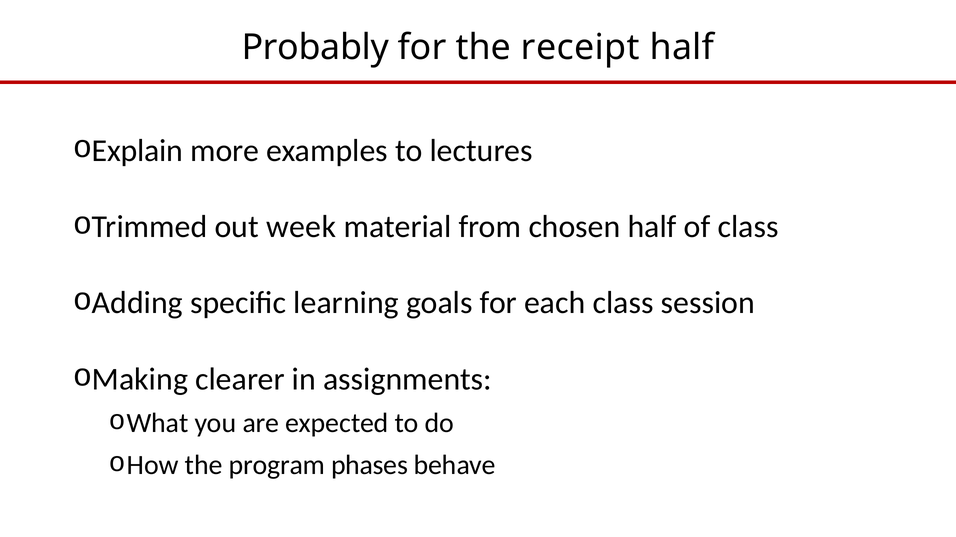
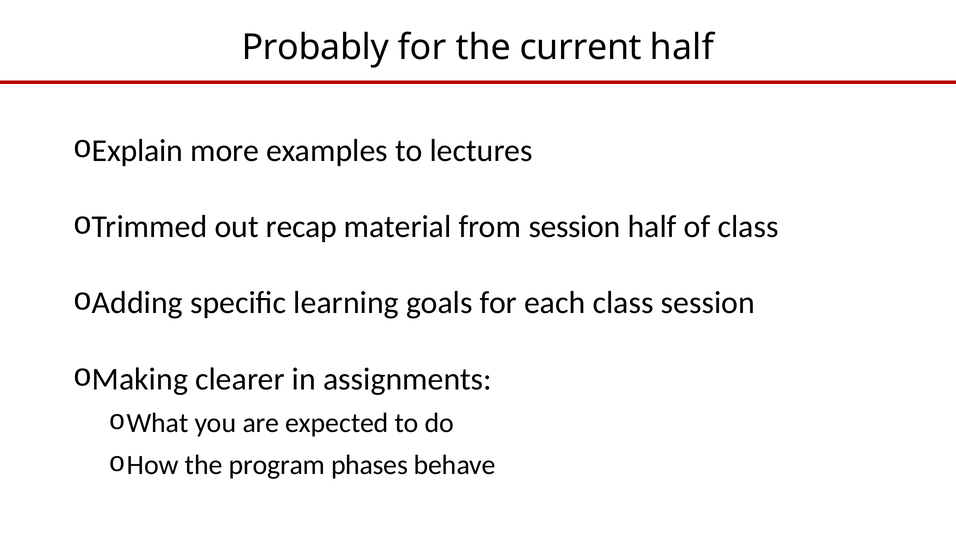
receipt: receipt -> current (581, 48)
week: week -> recap (302, 227)
from chosen: chosen -> session (575, 227)
